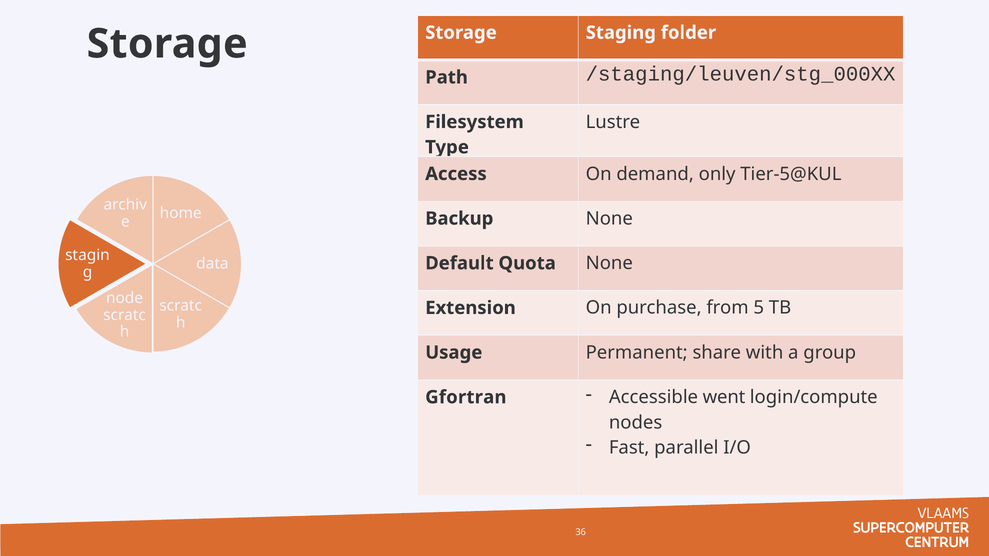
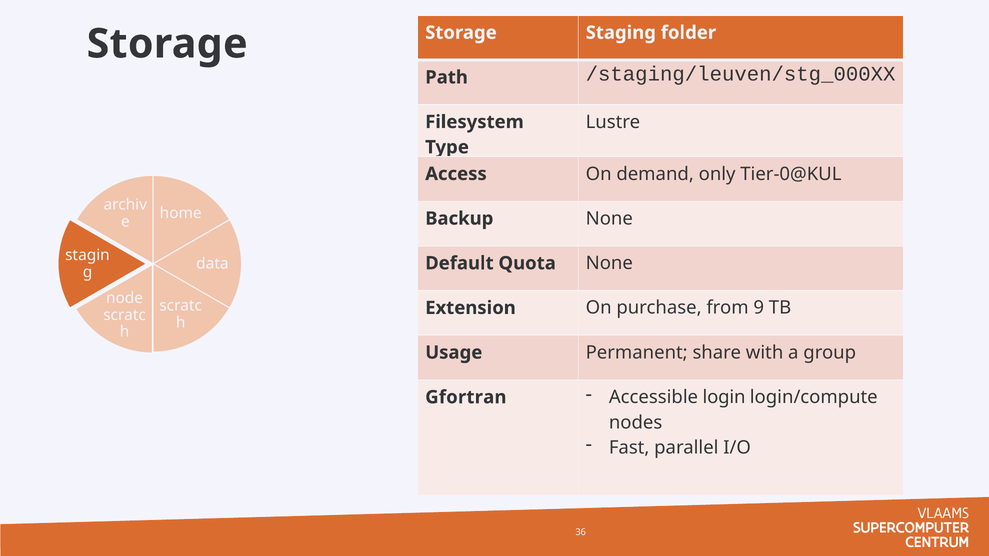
Tier-5@KUL: Tier-5@KUL -> Tier-0@KUL (791, 174)
5: 5 -> 9 (759, 308)
went: went -> login (724, 397)
